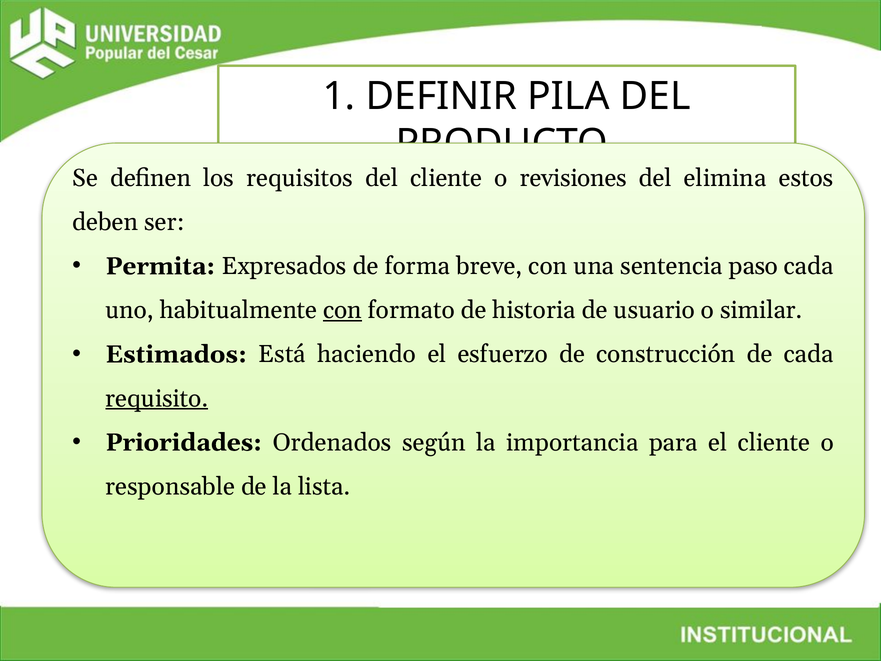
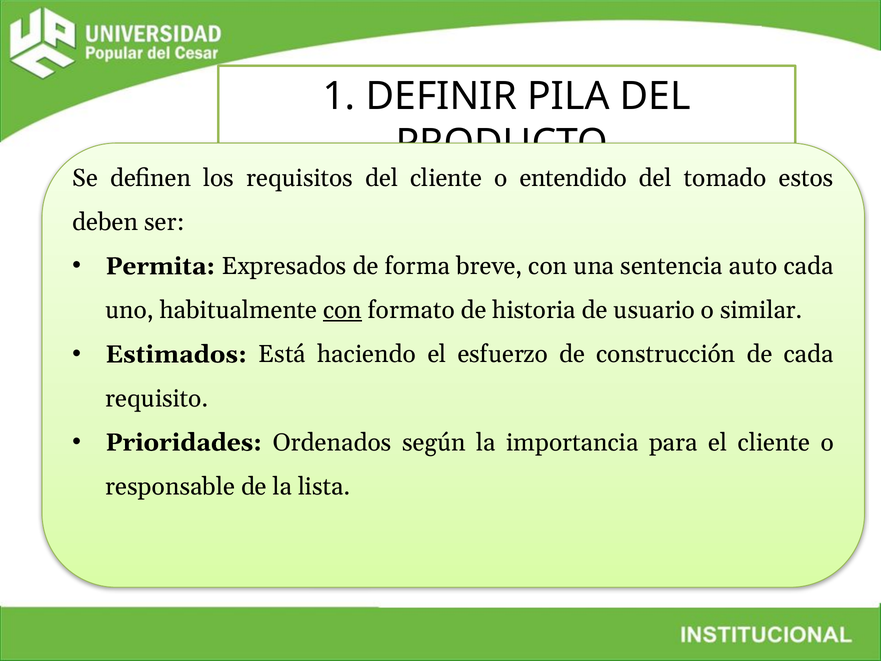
revisiones: revisiones -> entendido (573, 178)
elimina: elimina -> tomado (725, 178)
paso: paso -> auto (753, 266)
requisito underline: present -> none (157, 398)
